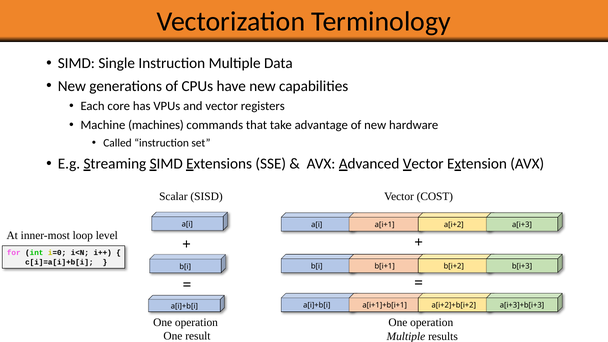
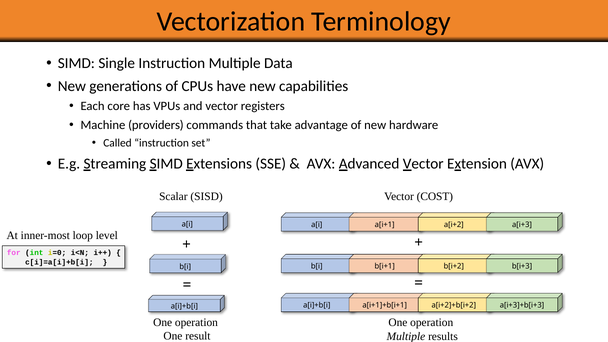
machines: machines -> providers (156, 125)
